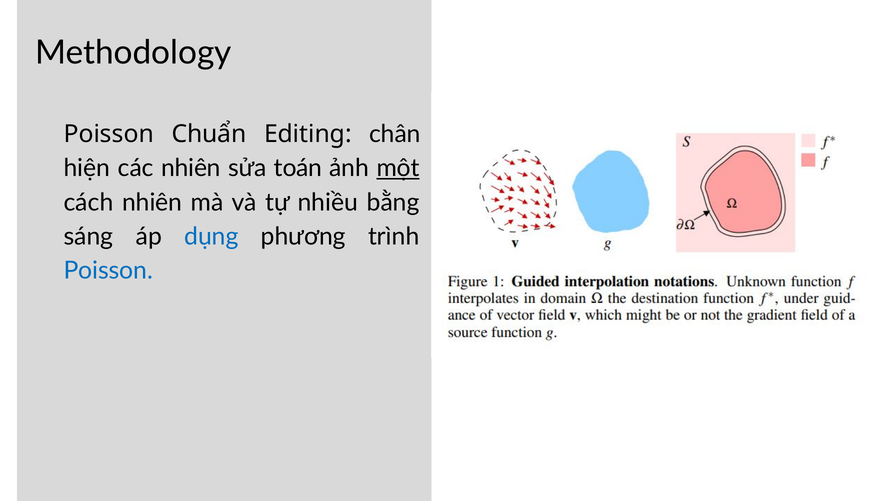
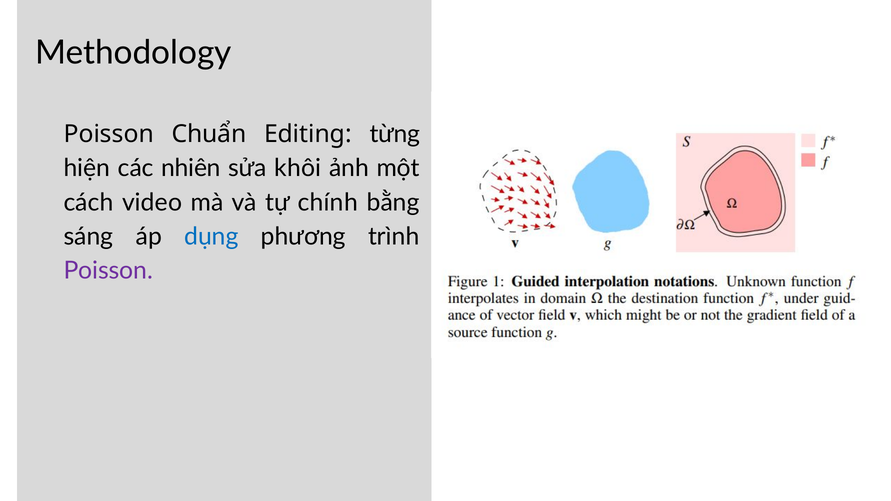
chân: chân -> từng (395, 134)
toán: toán -> khôi (298, 168)
một underline: present -> none (398, 168)
cách nhiên: nhiên -> video (152, 202)
nhiều: nhiều -> chính (328, 202)
Poisson colour: blue -> purple (108, 271)
